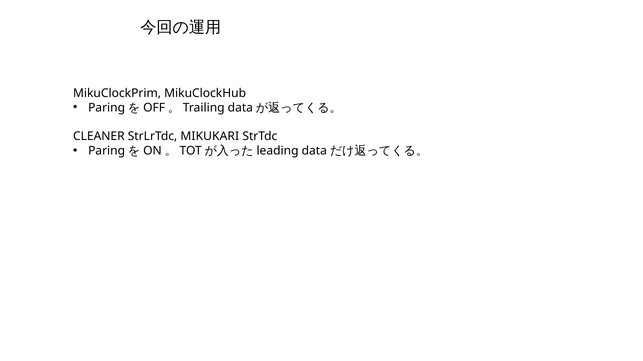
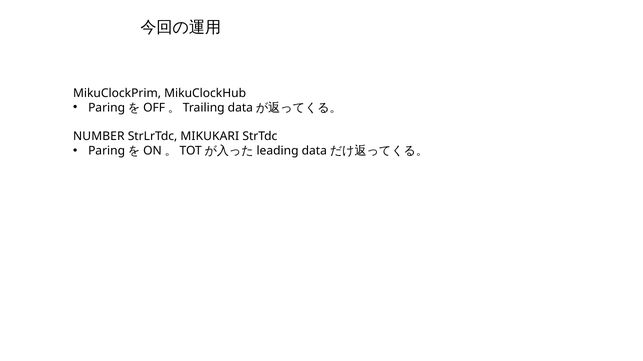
CLEANER: CLEANER -> NUMBER (99, 137)
